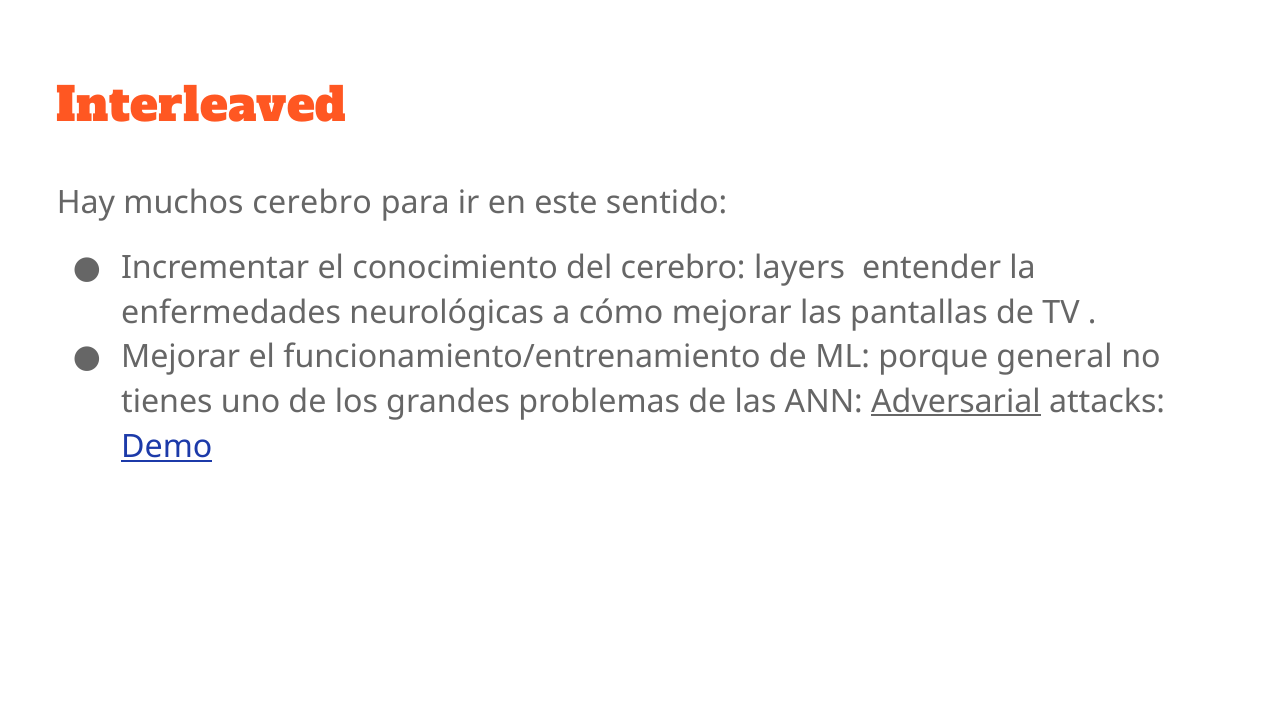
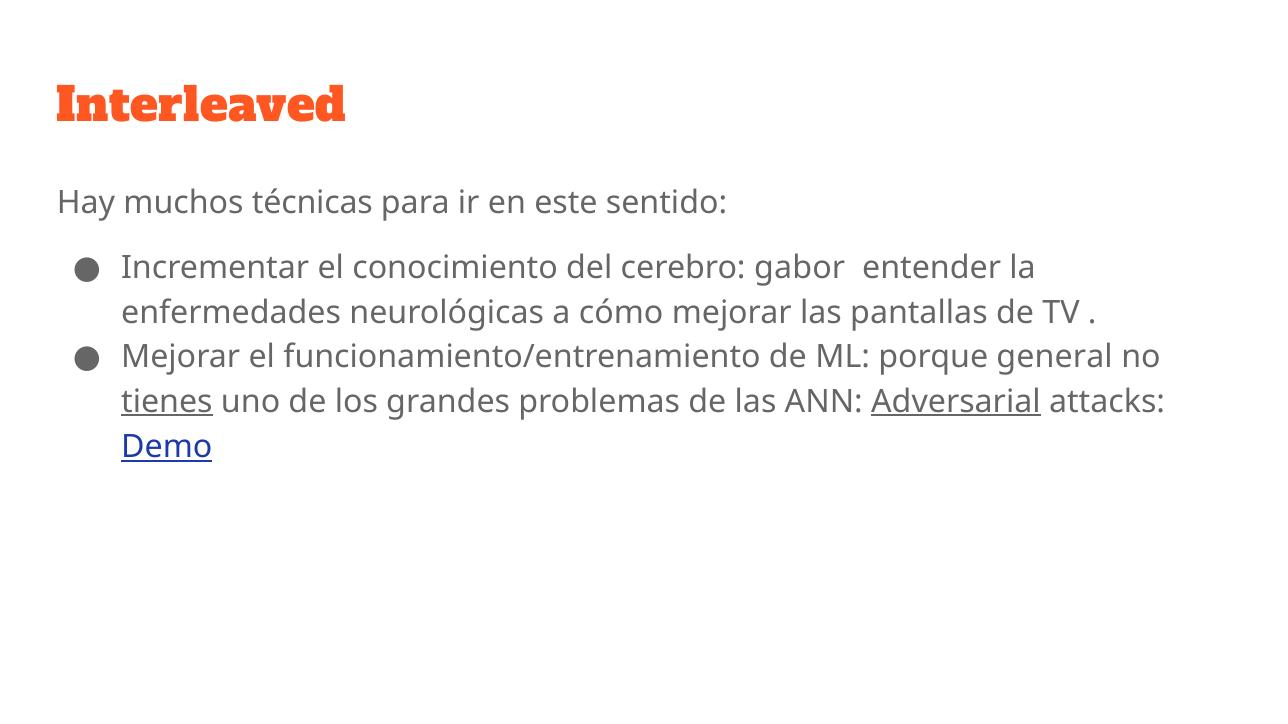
muchos cerebro: cerebro -> técnicas (312, 203)
layers: layers -> gabor (800, 268)
tienes underline: none -> present (167, 402)
